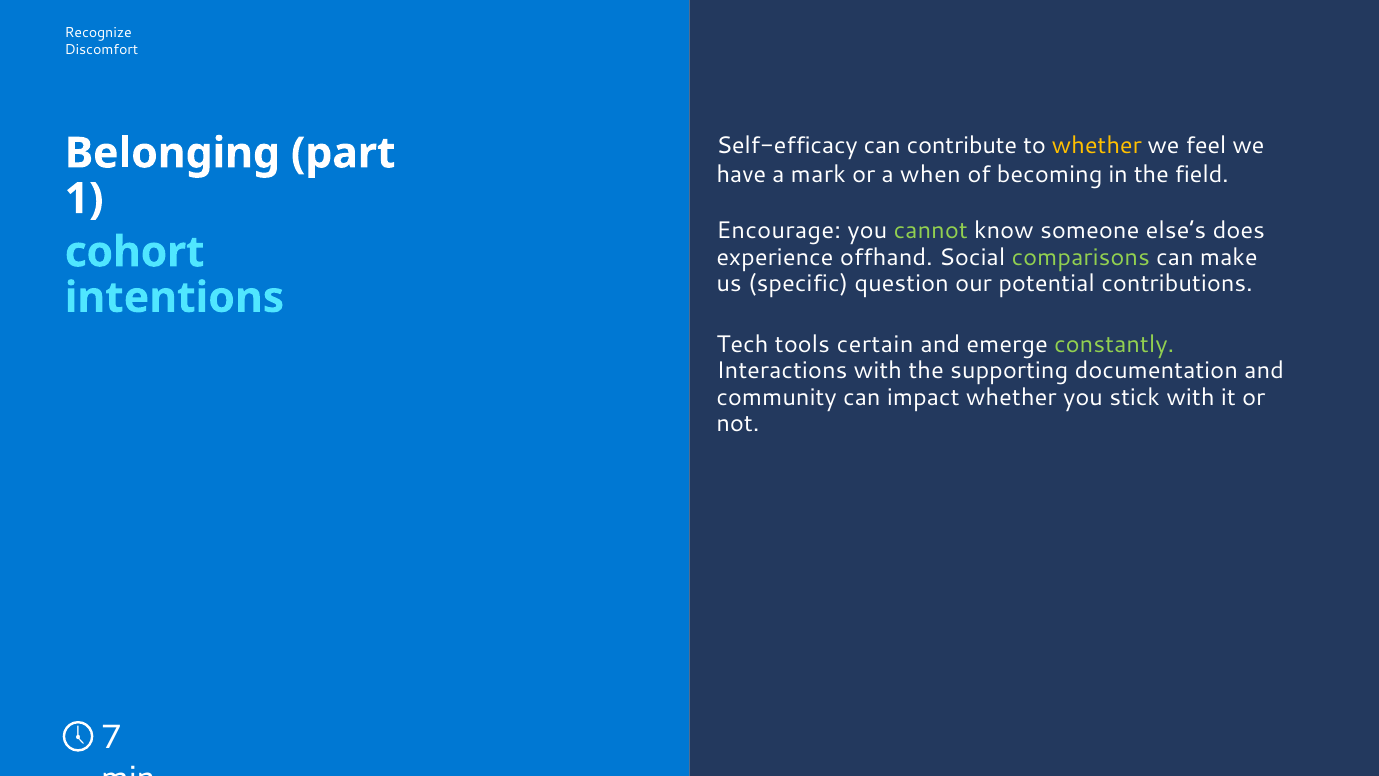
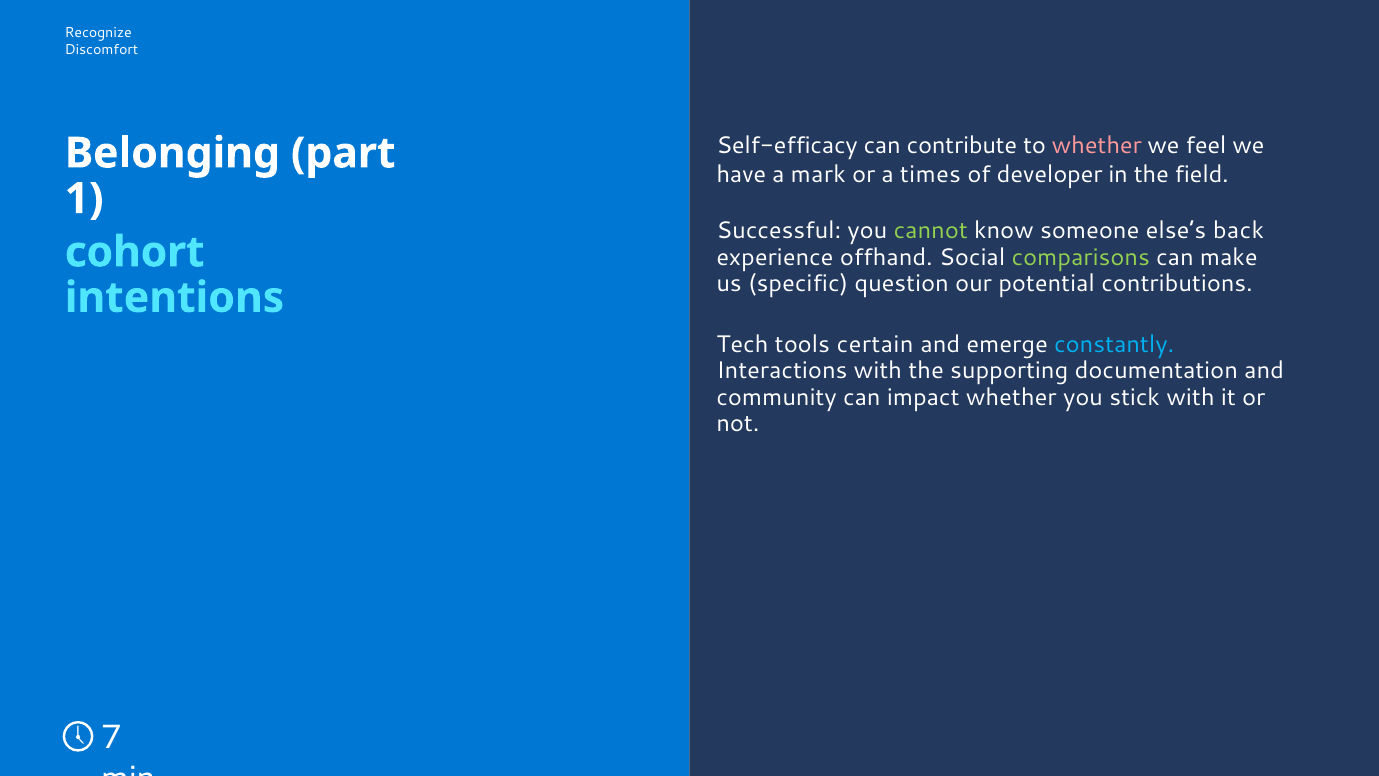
whether colour: yellow -> pink (1097, 145)
when: when -> times (930, 174)
becoming: becoming -> developer (1050, 174)
Encourage: Encourage -> Successful (779, 231)
does: does -> back (1239, 231)
constantly colour: light green -> light blue (1114, 344)
